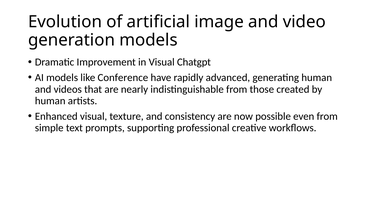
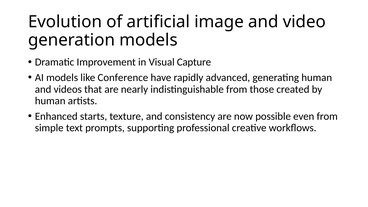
Chatgpt: Chatgpt -> Capture (194, 62)
Enhanced visual: visual -> starts (94, 116)
